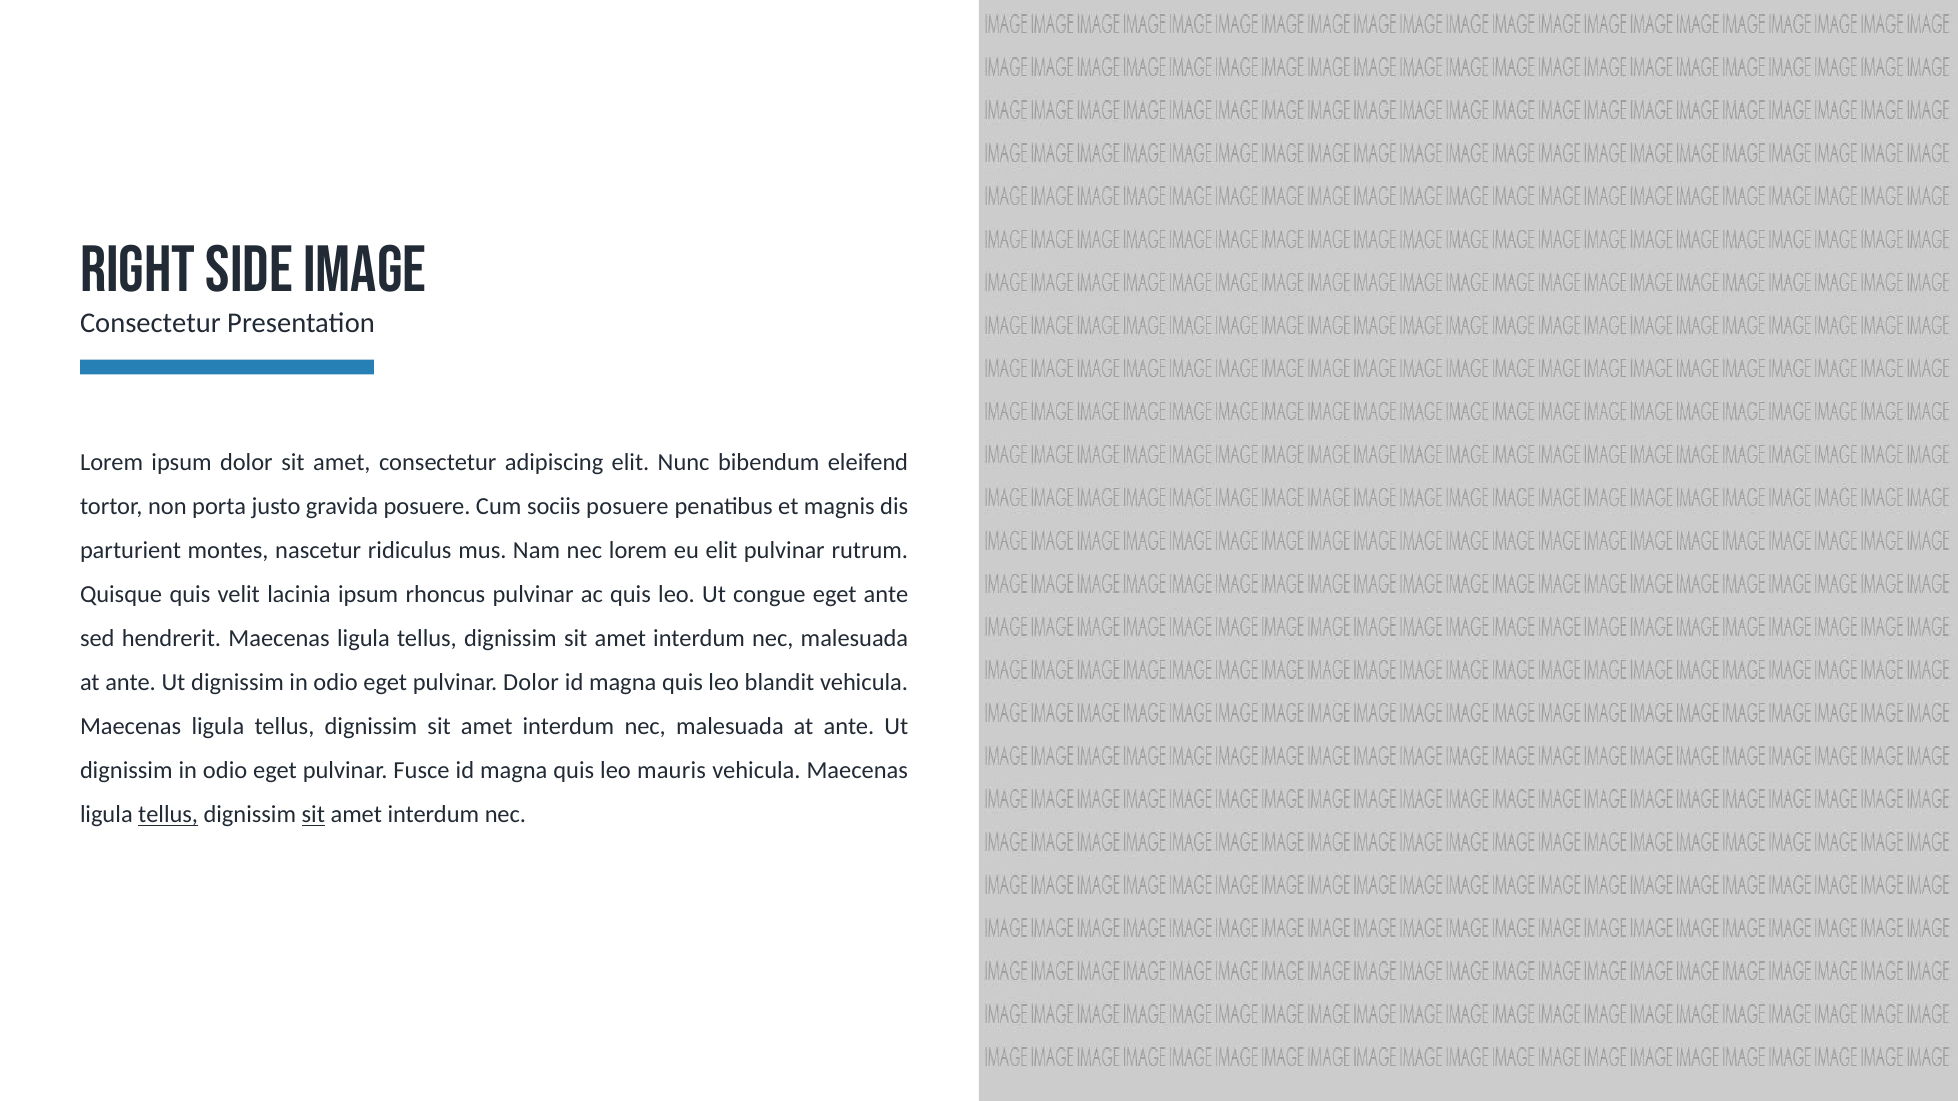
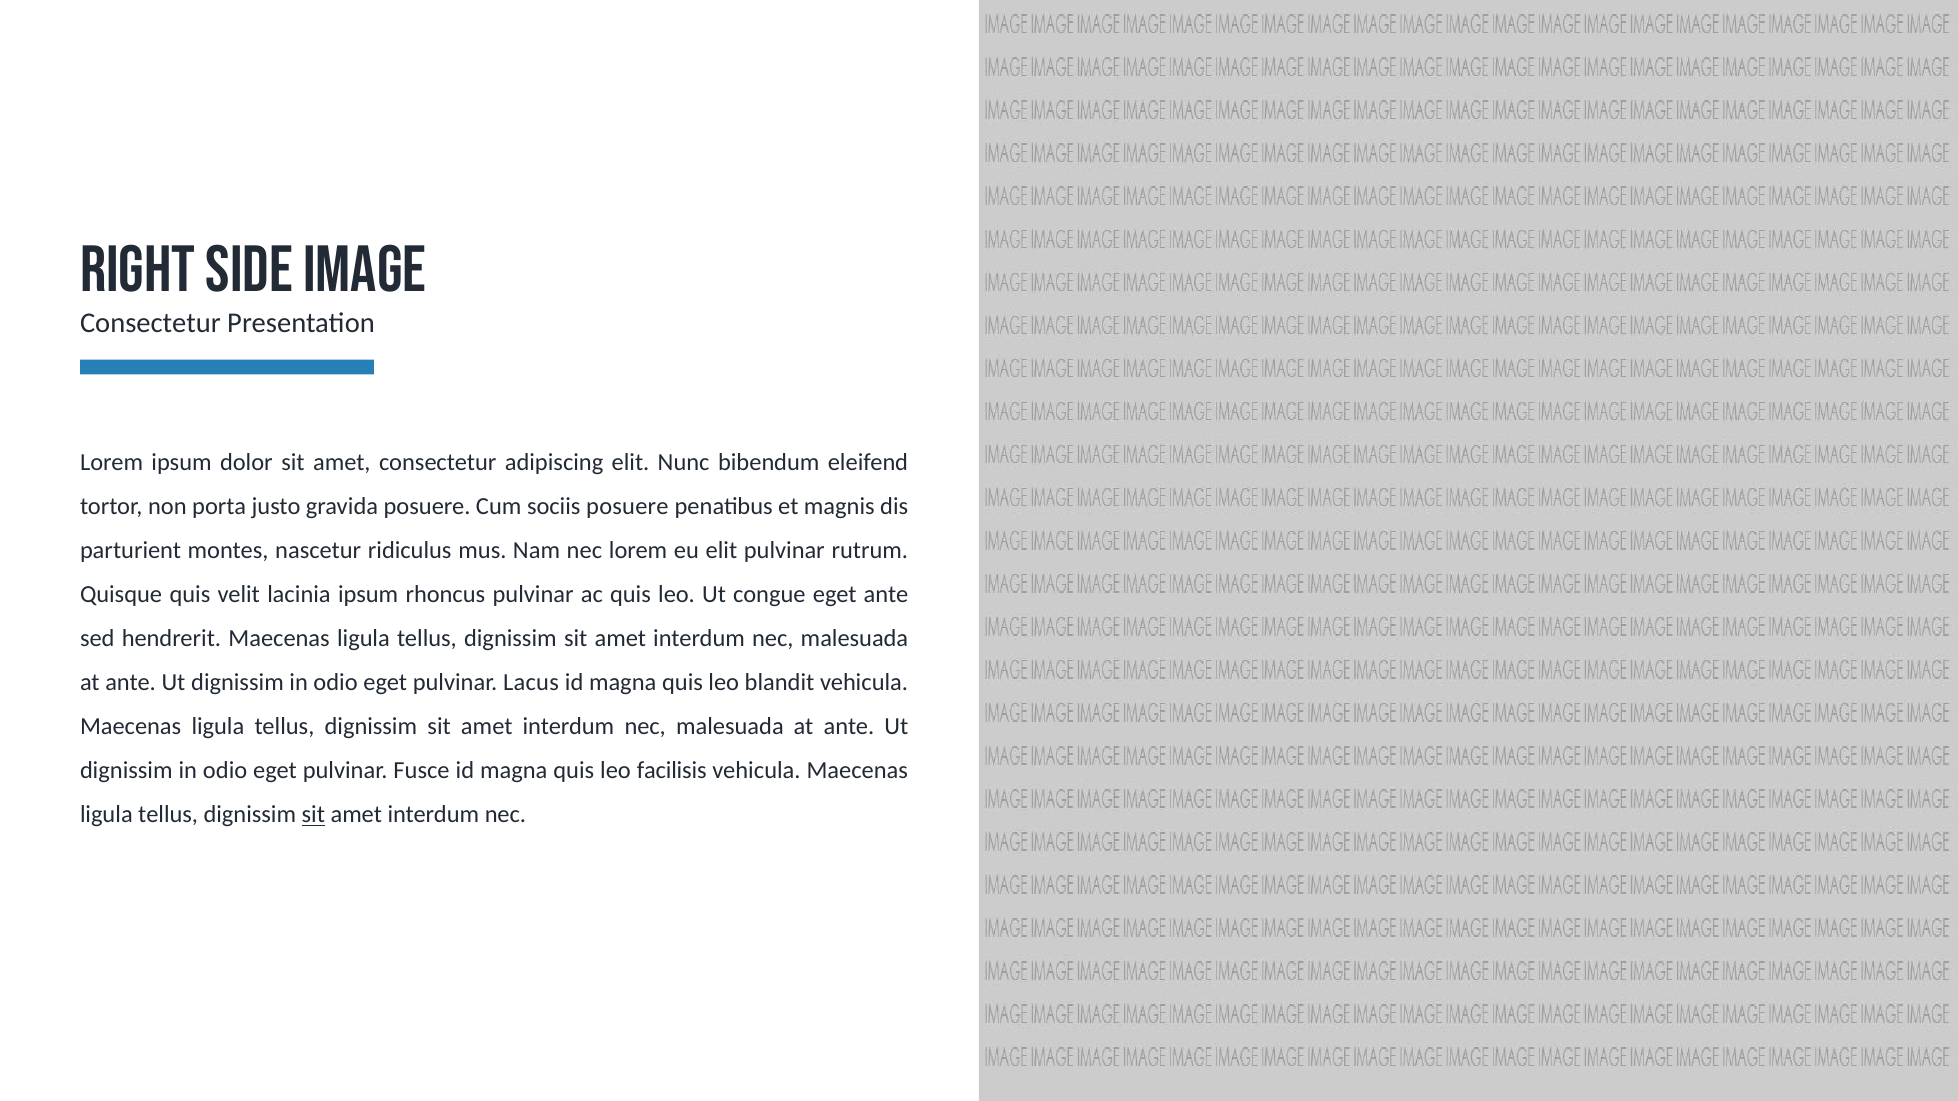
pulvinar Dolor: Dolor -> Lacus (531, 683)
mauris: mauris -> facilisis (672, 771)
tellus underline: present -> none (168, 815)
